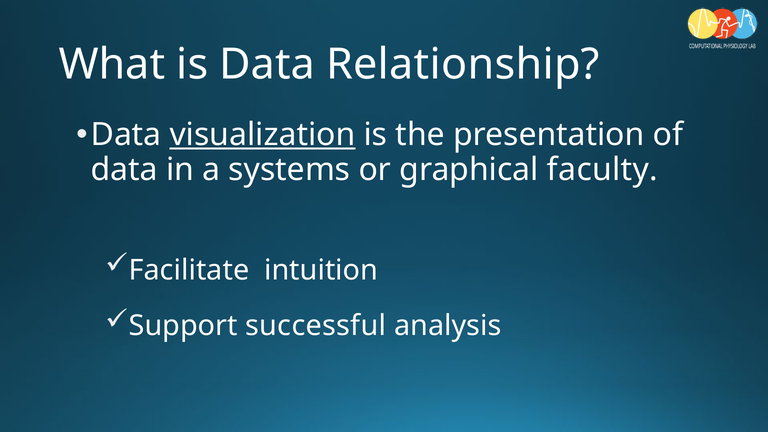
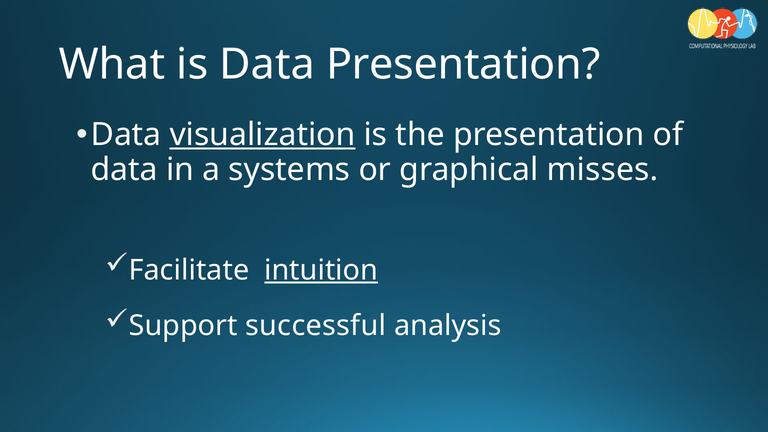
Data Relationship: Relationship -> Presentation (463, 64)
faculty: faculty -> misses (603, 169)
intuition underline: none -> present (321, 270)
